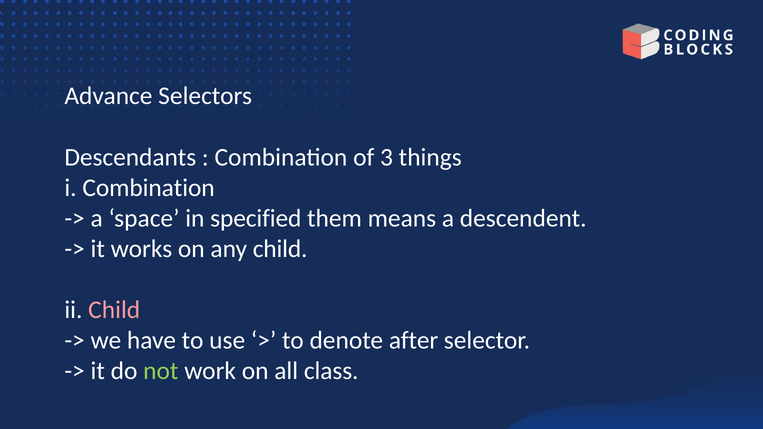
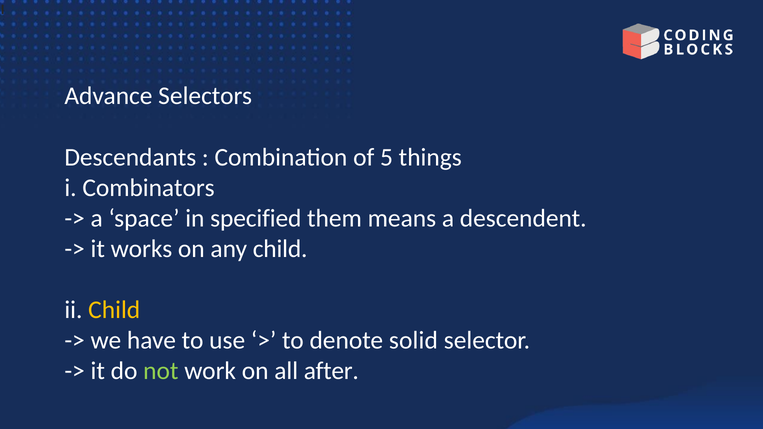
3: 3 -> 5 (386, 157)
i Combination: Combination -> Combinators (149, 188)
Child colour: pink -> yellow (114, 310)
after: after -> solid (413, 340)
class: class -> after (331, 371)
